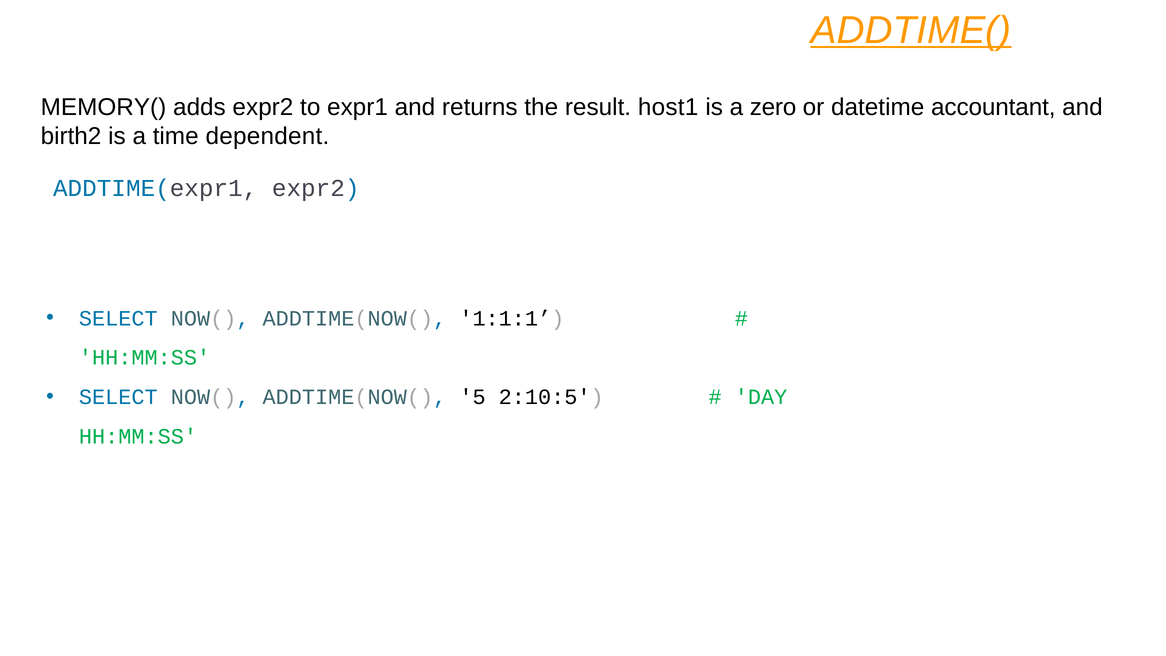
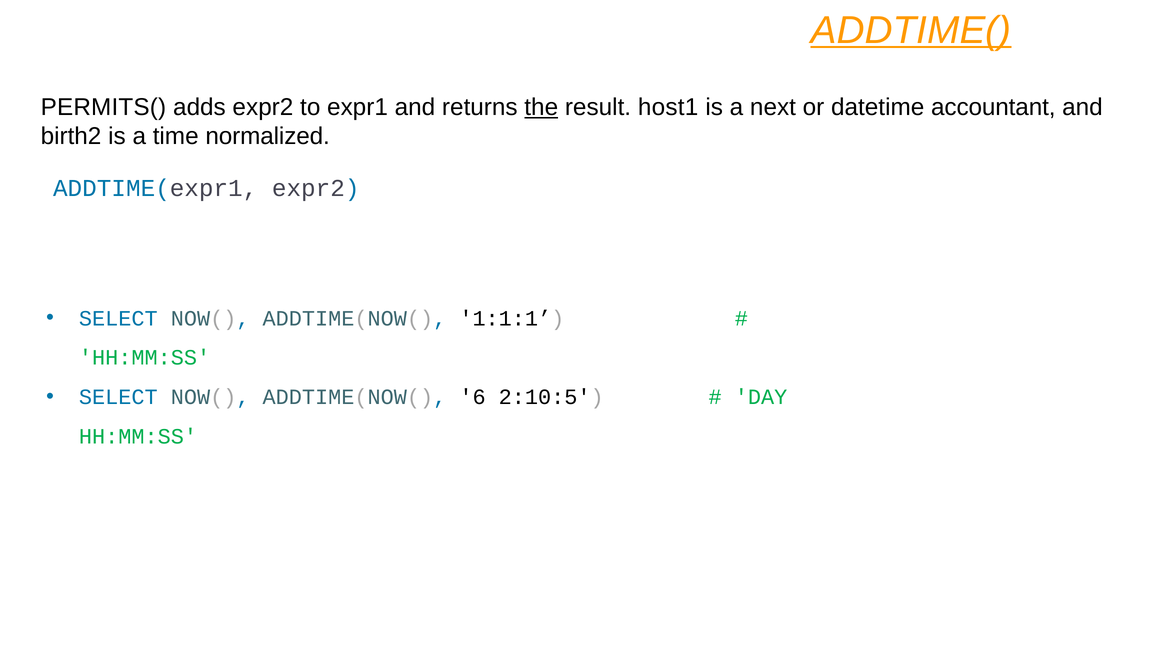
MEMORY(: MEMORY( -> PERMITS( (103, 107)
the underline: none -> present (541, 107)
zero: zero -> next (773, 107)
dependent: dependent -> normalized (268, 136)
5: 5 -> 6 (473, 397)
